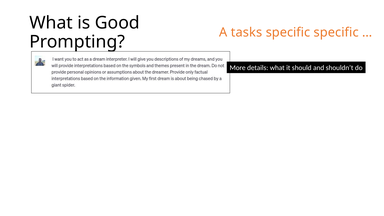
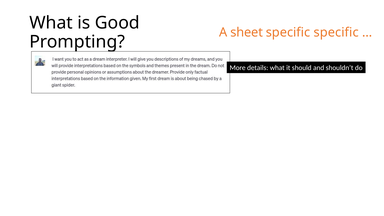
tasks: tasks -> sheet (247, 32)
